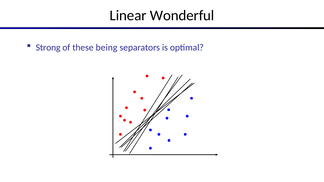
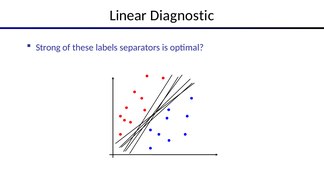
Wonderful: Wonderful -> Diagnostic (182, 16)
being: being -> labels (107, 48)
